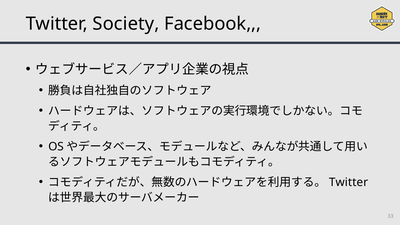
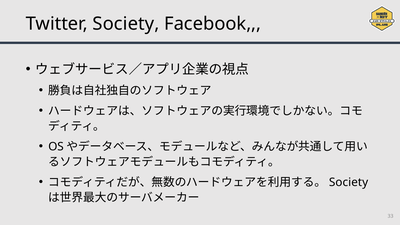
Twitter: Twitter -> Society (349, 182)
